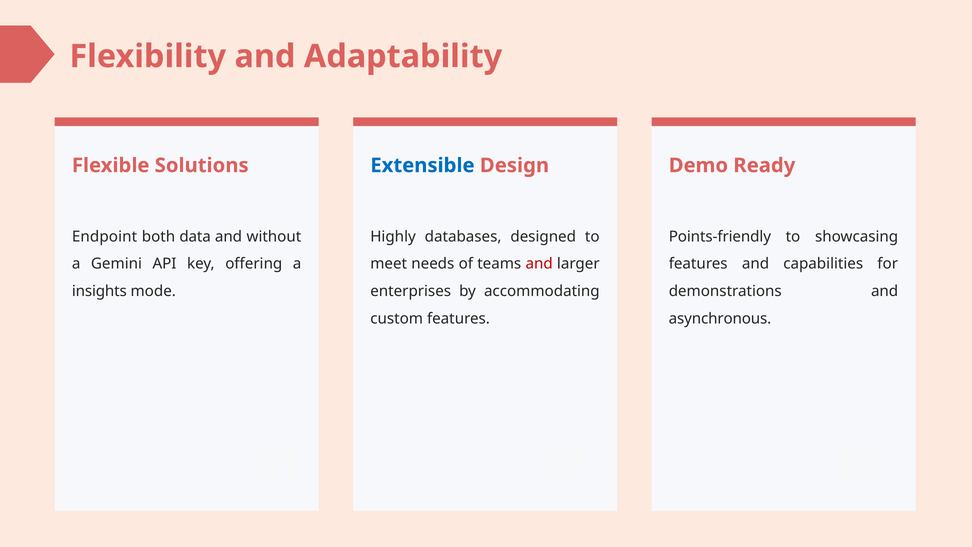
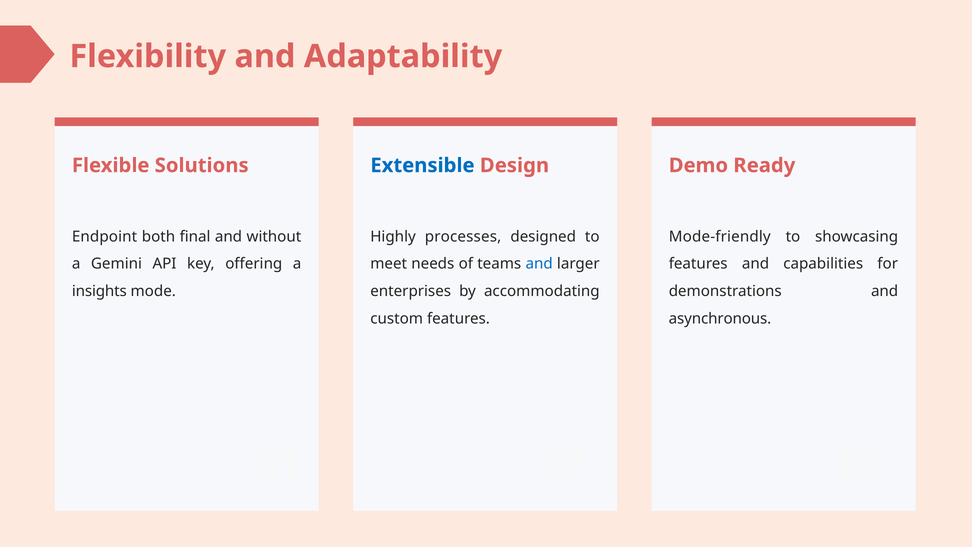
data: data -> final (195, 236)
databases: databases -> processes (463, 236)
Points-friendly: Points-friendly -> Mode-friendly (720, 236)
and colour: red -> blue (539, 264)
